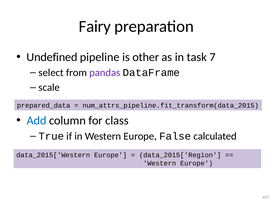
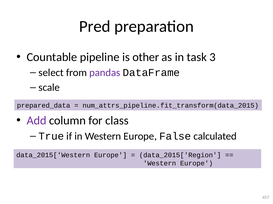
Fairy: Fairy -> Pred (95, 26)
Undefined: Undefined -> Countable (52, 57)
7: 7 -> 3 (213, 57)
Add colour: blue -> purple (37, 121)
